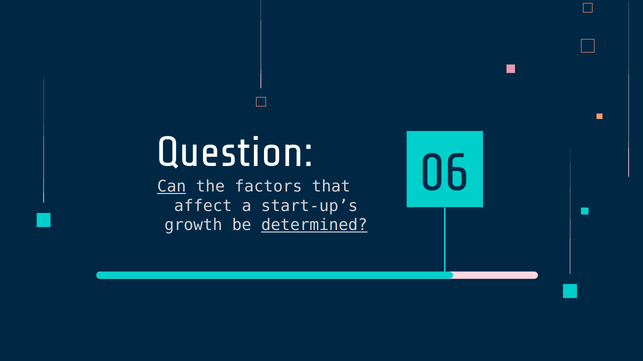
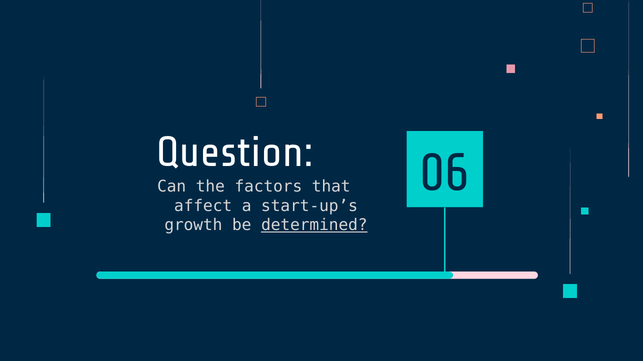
Can underline: present -> none (172, 187)
